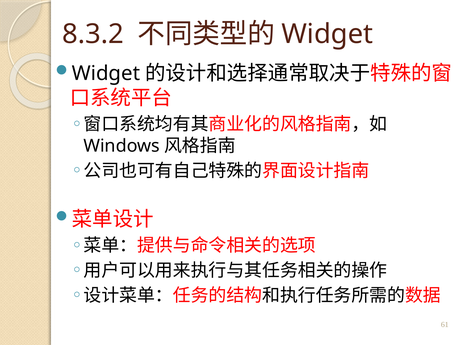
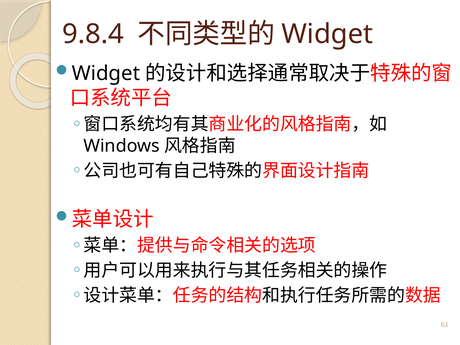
8.3.2: 8.3.2 -> 9.8.4 (93, 34)
